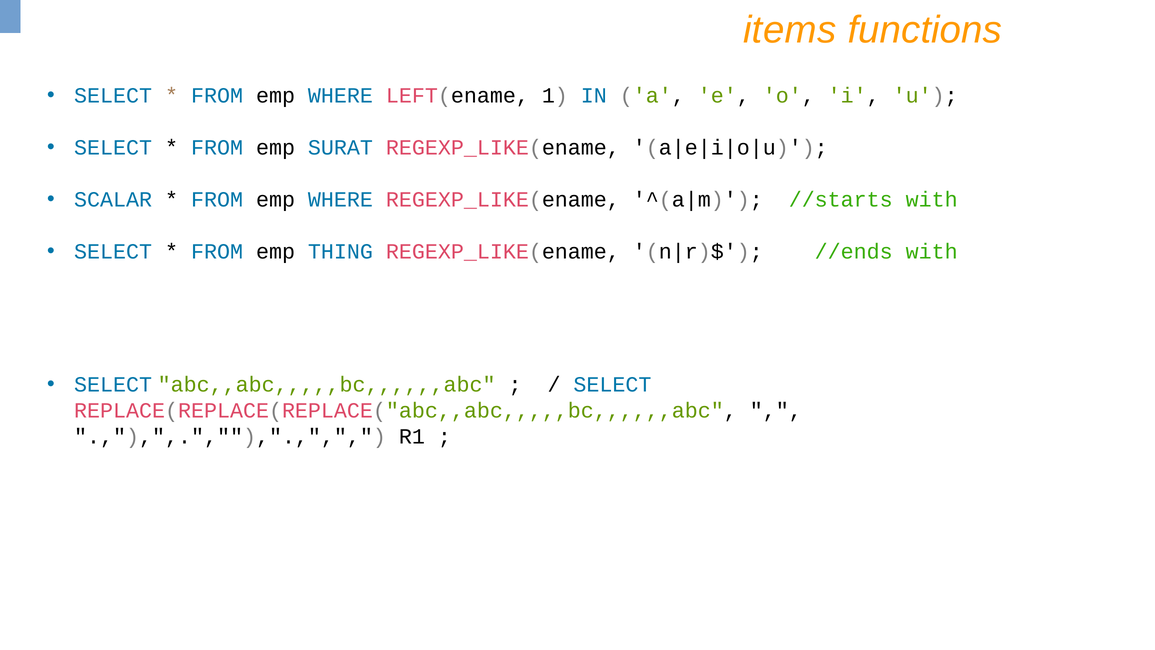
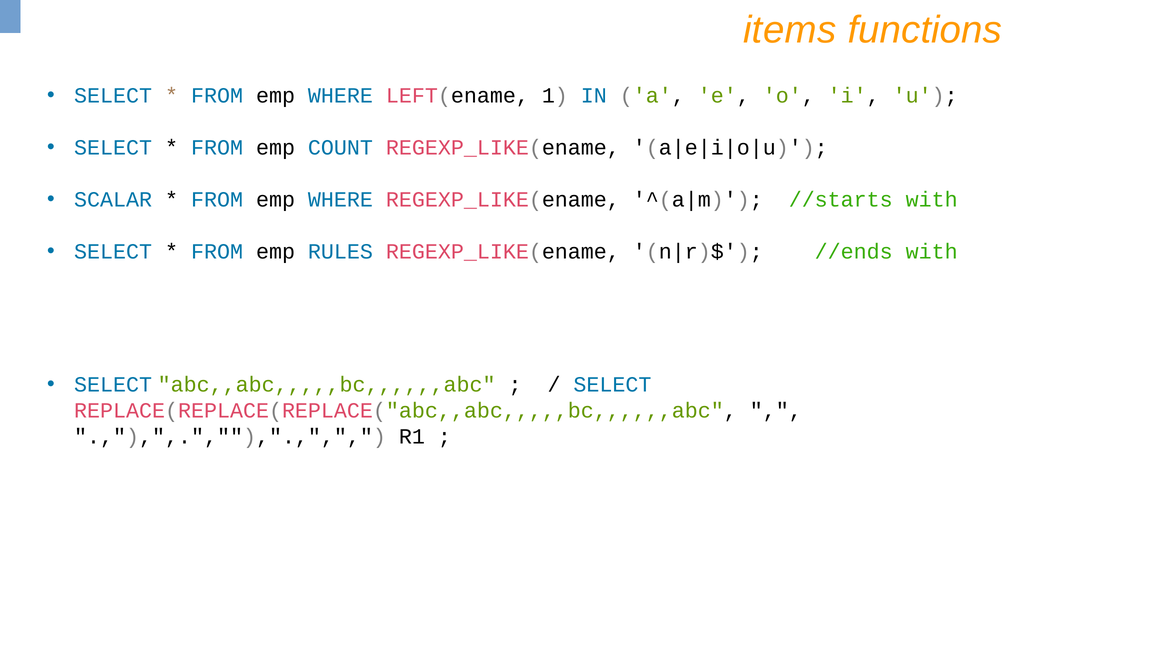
SURAT: SURAT -> COUNT (340, 148)
THING: THING -> RULES (340, 251)
